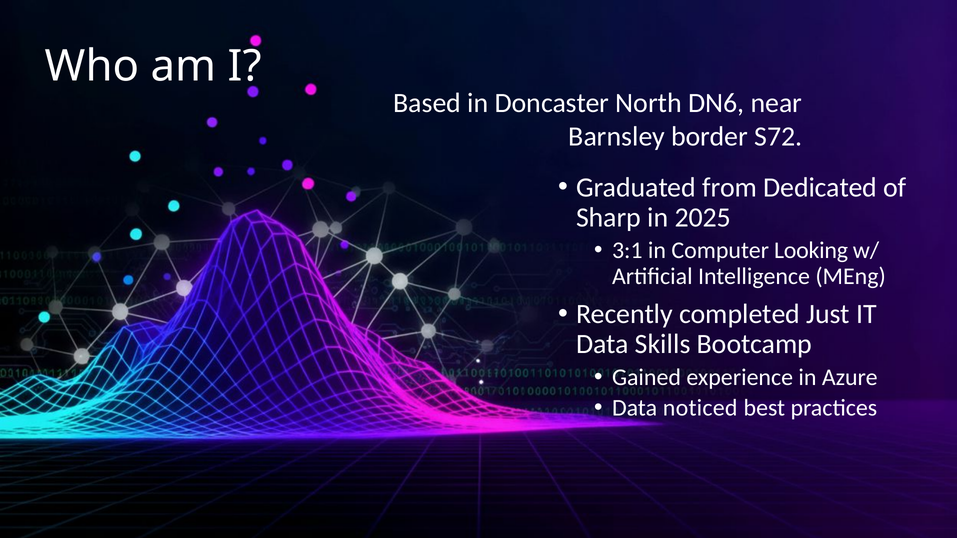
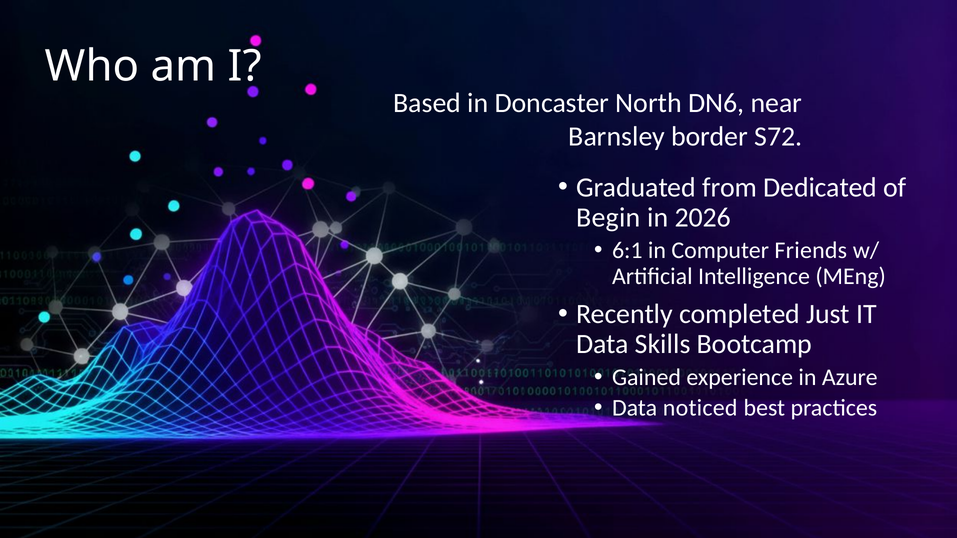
Sharp: Sharp -> Begin (608, 218)
2025: 2025 -> 2026 (703, 218)
3:1: 3:1 -> 6:1 (627, 251)
Looking: Looking -> Friends (811, 251)
